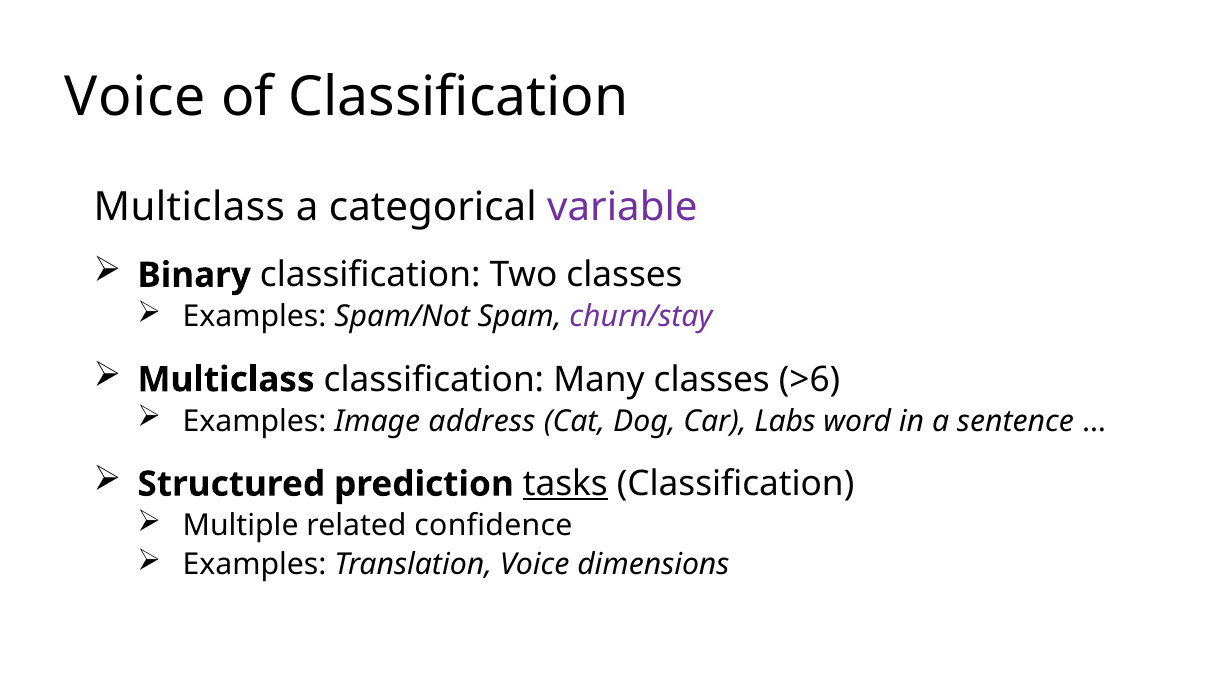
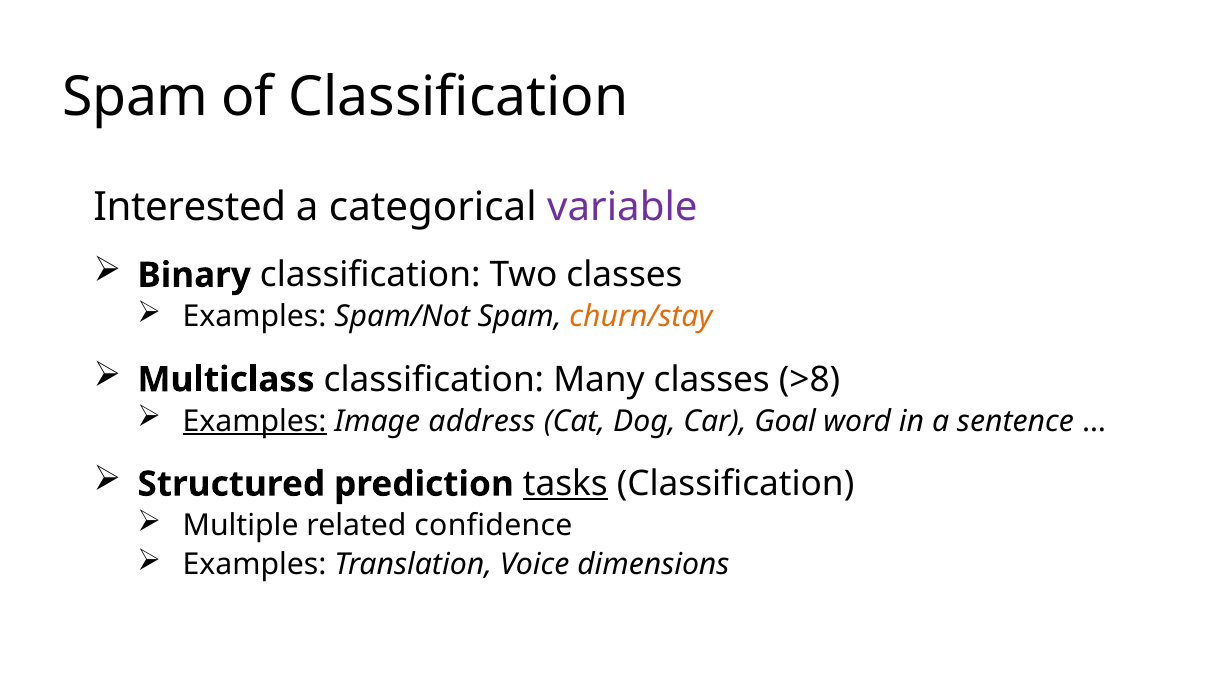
Voice: Voice -> Spam (136, 97)
Multiclass: Multiclass -> Interested (190, 207)
churn/stay colour: purple -> orange (641, 317)
>6: >6 -> >8 (810, 380)
Examples underline: none -> present (255, 422)
Labs: Labs -> Goal (785, 422)
